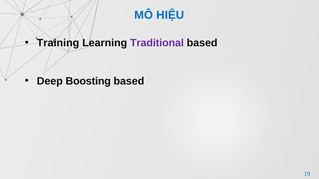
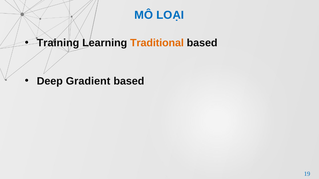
HIỆU: HIỆU -> LOẠI (170, 15)
Traditional colour: purple -> orange (157, 43)
Boosting: Boosting -> Gradient (88, 81)
